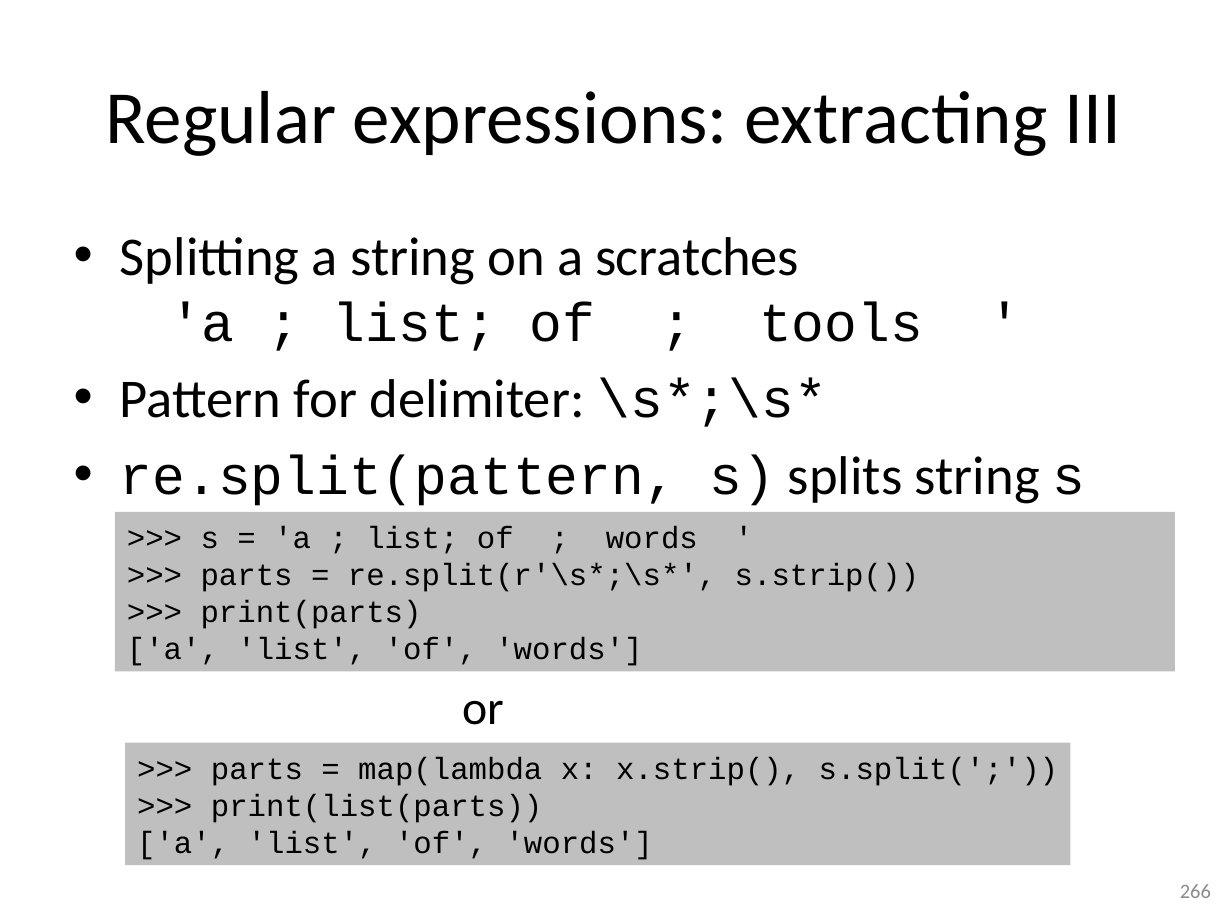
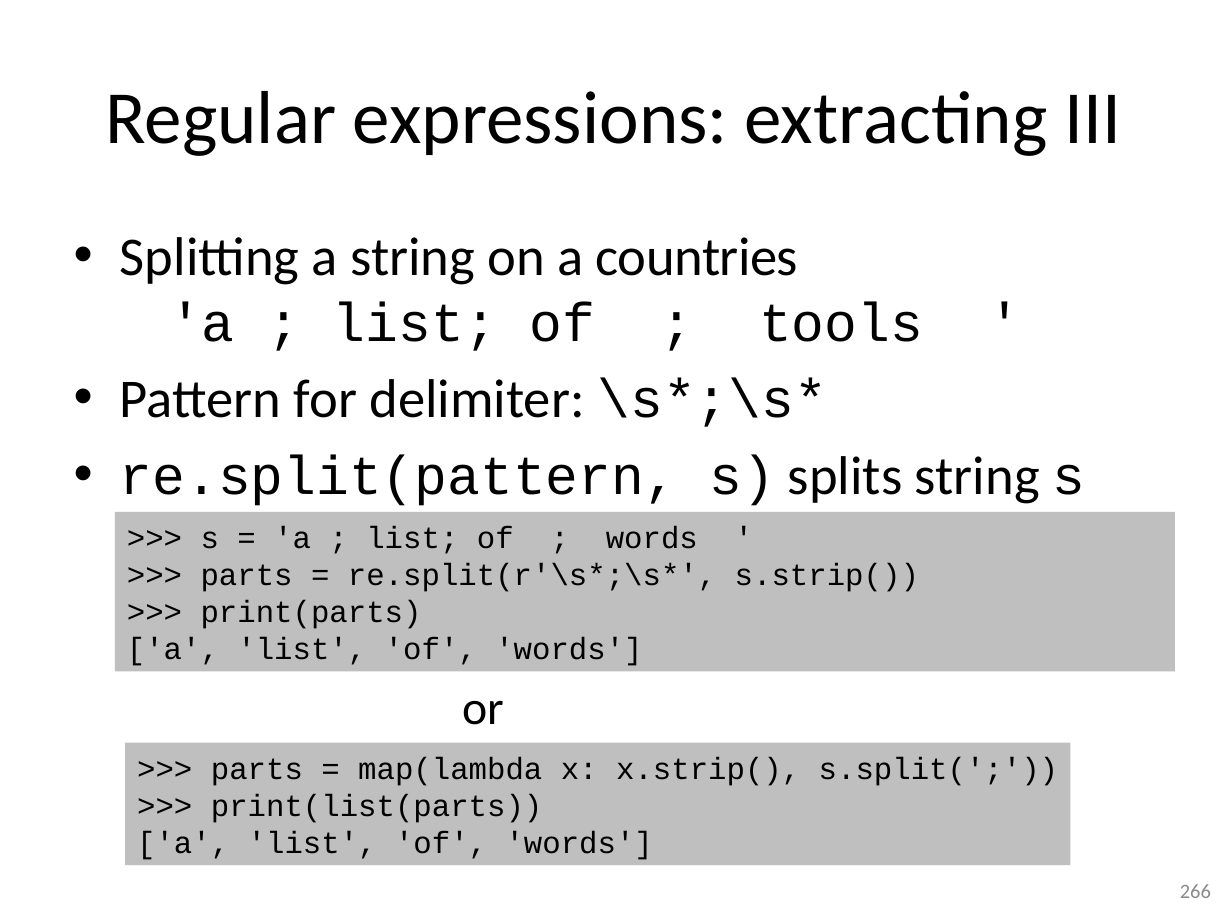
scratches: scratches -> countries (697, 258)
